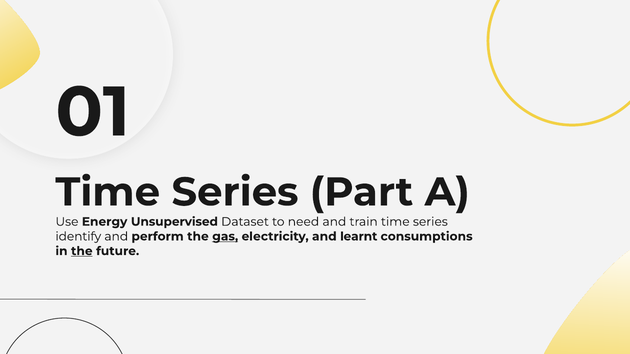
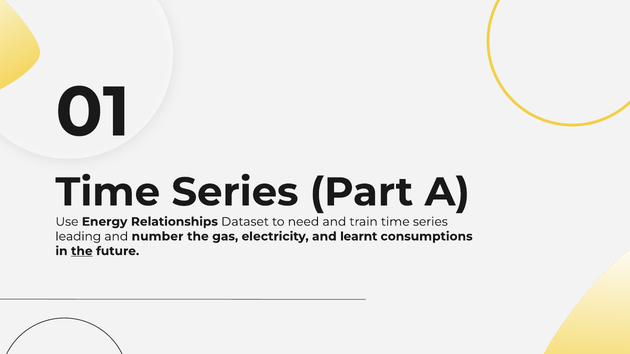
Unsupervised: Unsupervised -> Relationships (174, 222)
identify: identify -> leading (78, 237)
perform: perform -> number (158, 237)
gas underline: present -> none (225, 237)
